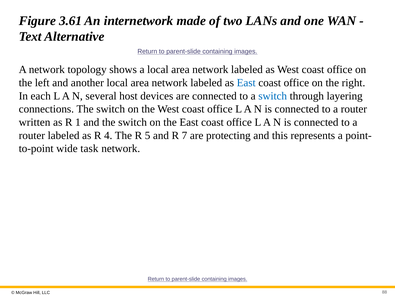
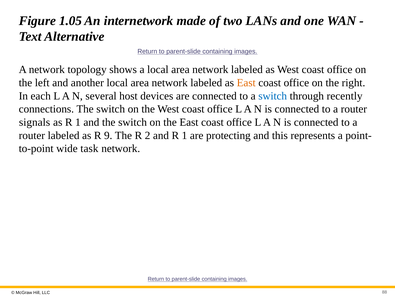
3.61: 3.61 -> 1.05 (71, 21)
East colour: blue -> orange (246, 83)
layering: layering -> recently (345, 96)
written: written -> signals (35, 122)
4: 4 -> 9 (108, 136)
5: 5 -> 2 (148, 136)
and R 7: 7 -> 1 (184, 136)
